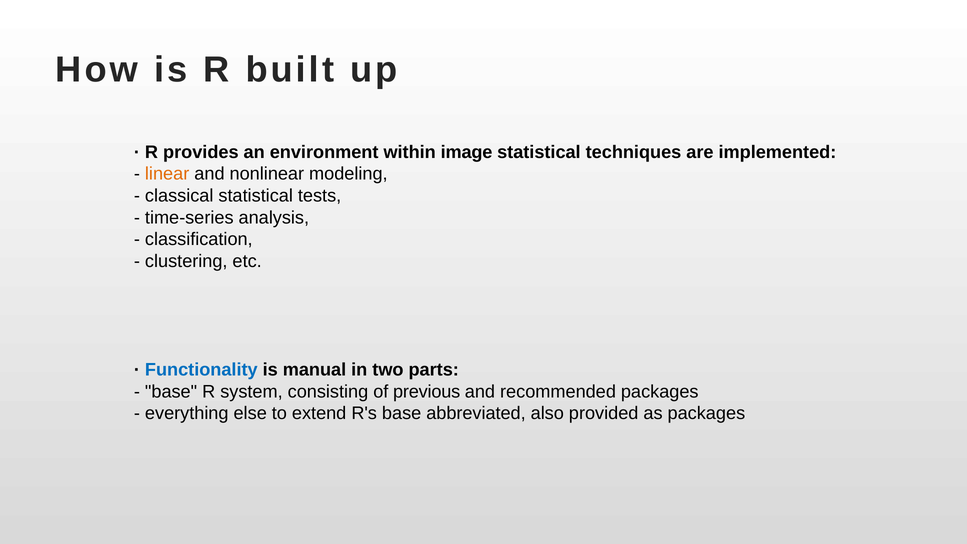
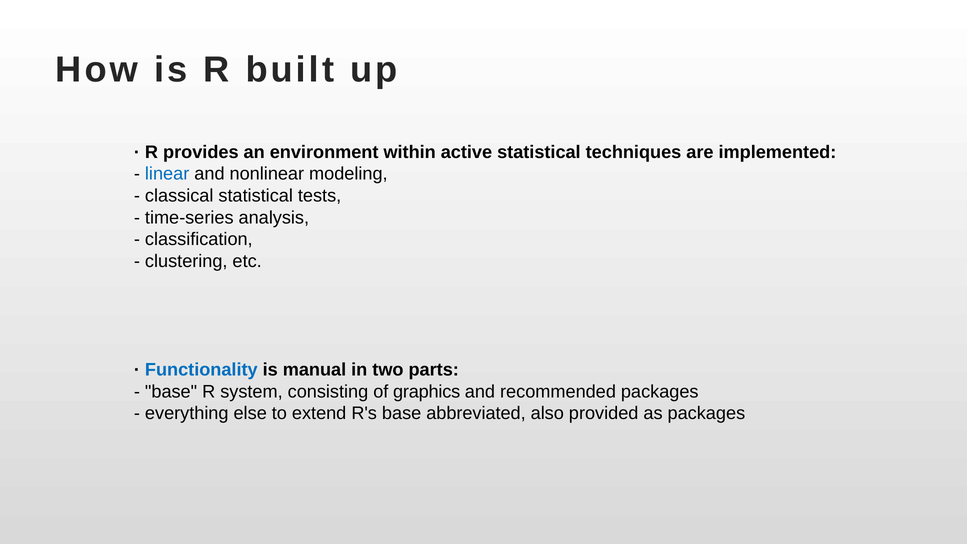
image: image -> active (466, 152)
linear colour: orange -> blue (167, 174)
previous: previous -> graphics (427, 392)
